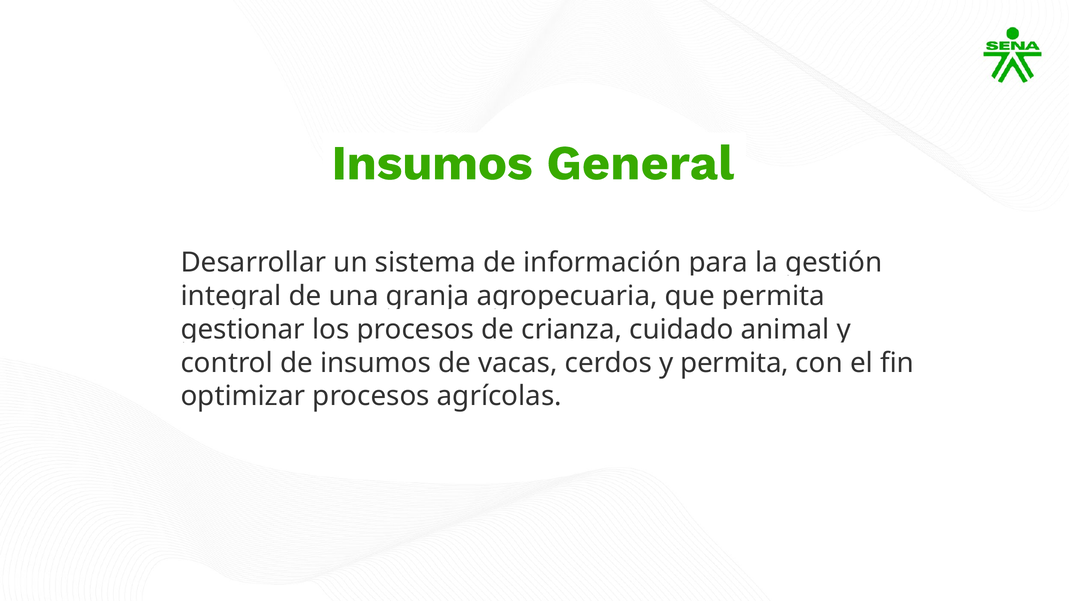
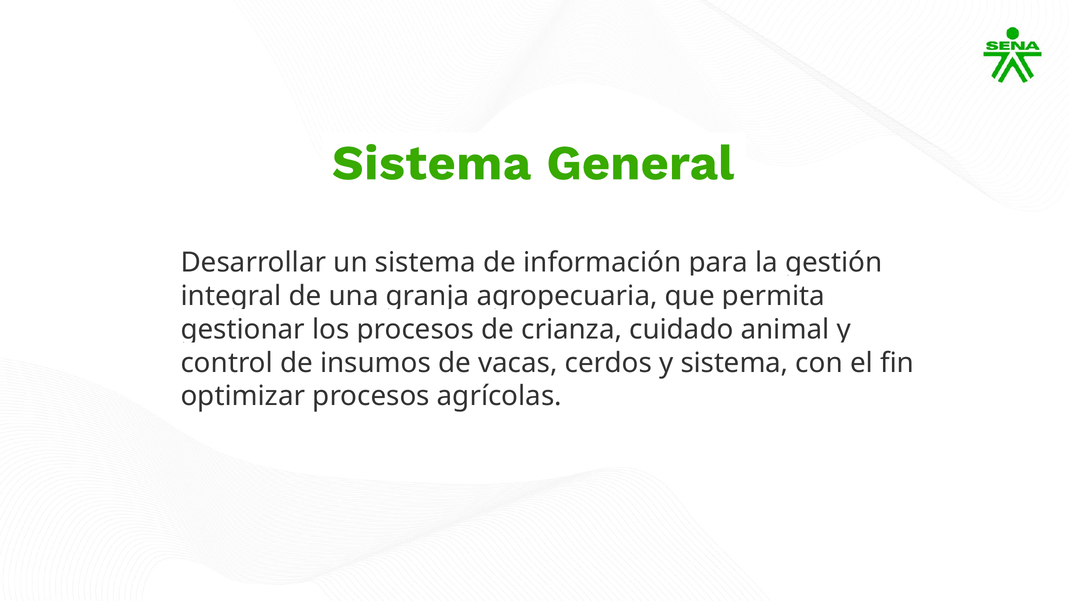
Insumos: Insumos -> Sistema (432, 163)
y permita: permita -> sistema (734, 363)
